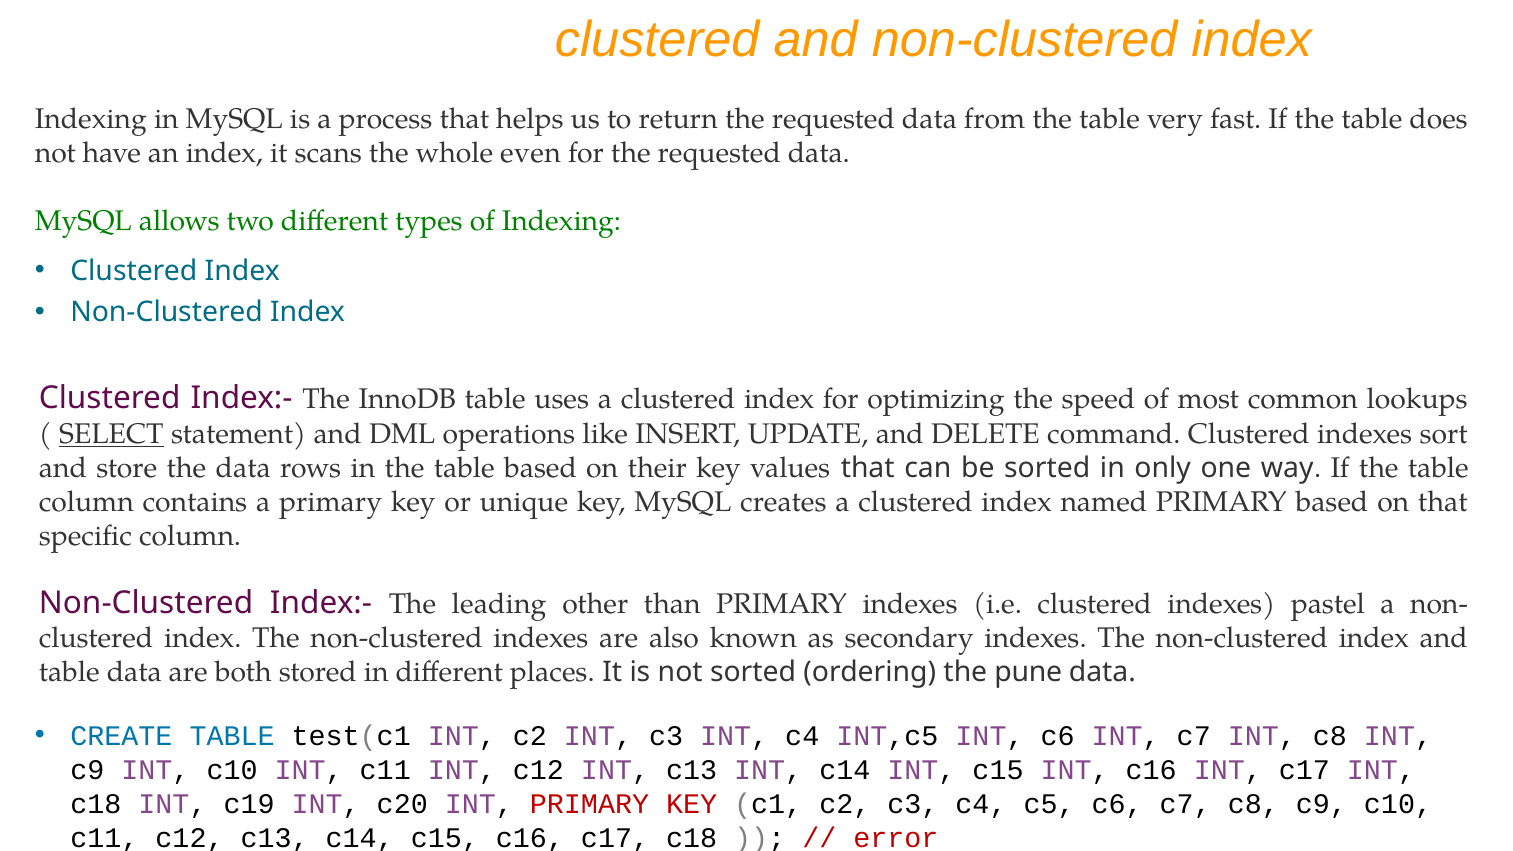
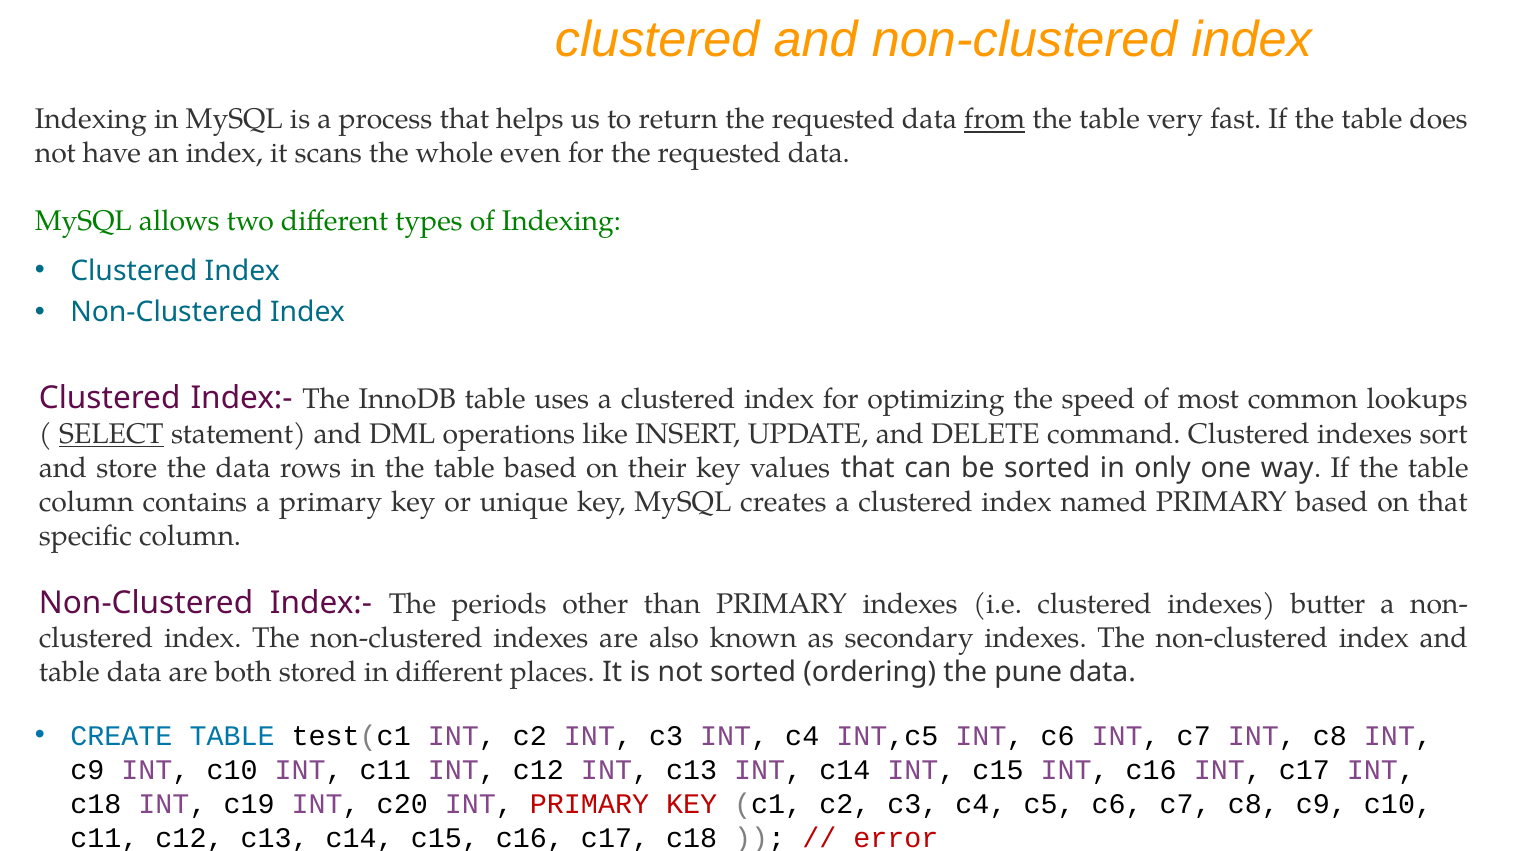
from underline: none -> present (995, 119)
leading: leading -> periods (499, 604)
pastel: pastel -> butter (1328, 604)
